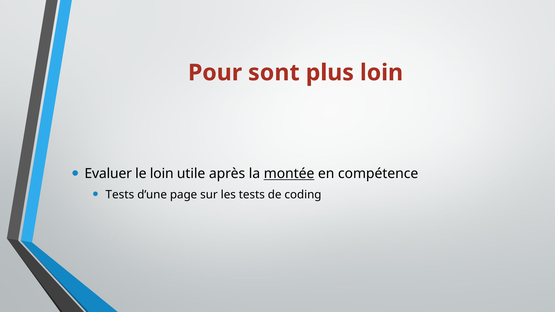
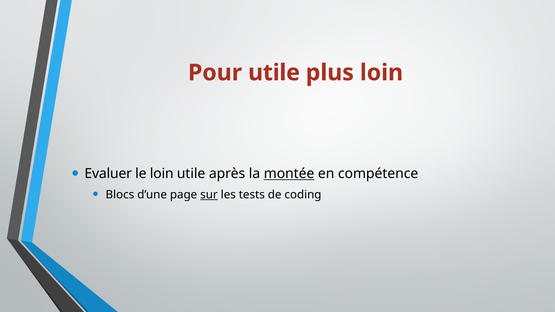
Pour sont: sont -> utile (274, 73)
Tests: Tests -> Blocs (120, 195)
sur underline: none -> present (209, 195)
